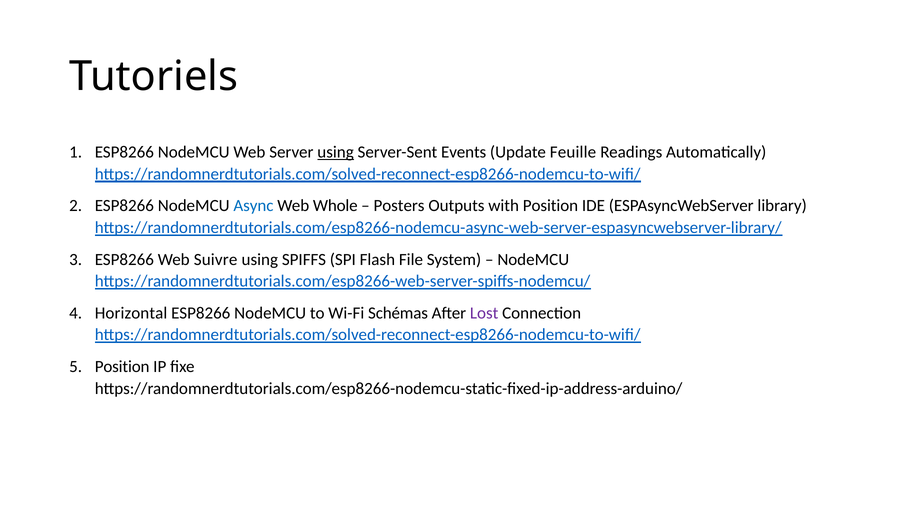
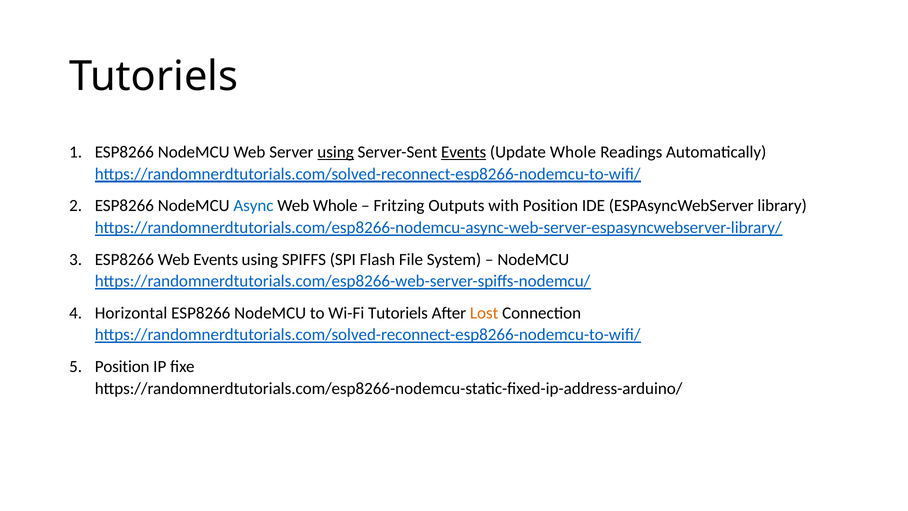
Events underline: none -> present (464, 152)
Update Feuille: Feuille -> Whole (573, 152)
Posters: Posters -> Fritzing (399, 206)
Web Suivre: Suivre -> Events (216, 259)
Wi-Fi Schémas: Schémas -> Tutoriels (398, 313)
Lost colour: purple -> orange (484, 313)
